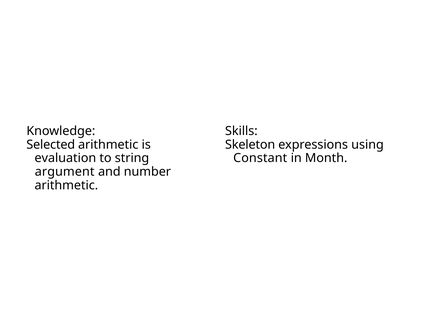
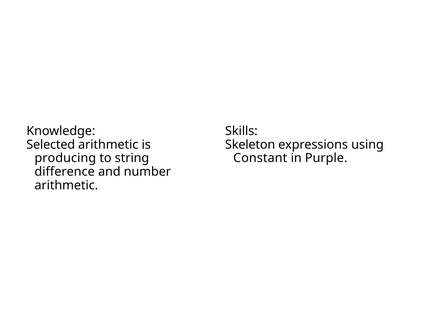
evaluation: evaluation -> producing (65, 158)
Month: Month -> Purple (326, 158)
argument: argument -> difference (65, 172)
